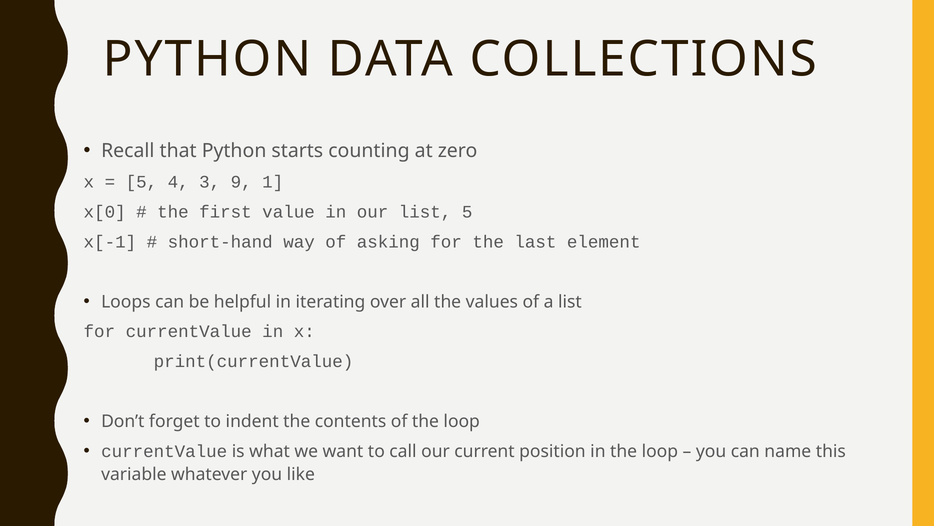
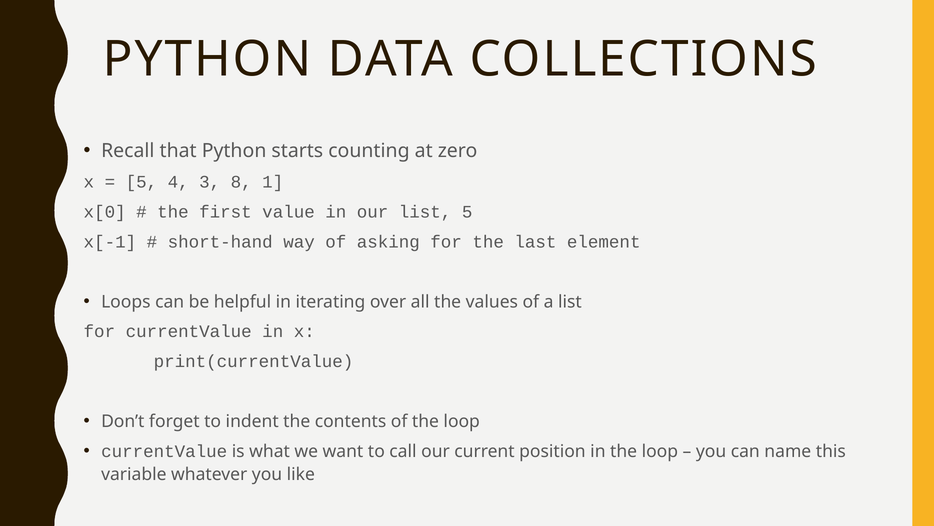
9: 9 -> 8 (241, 182)
